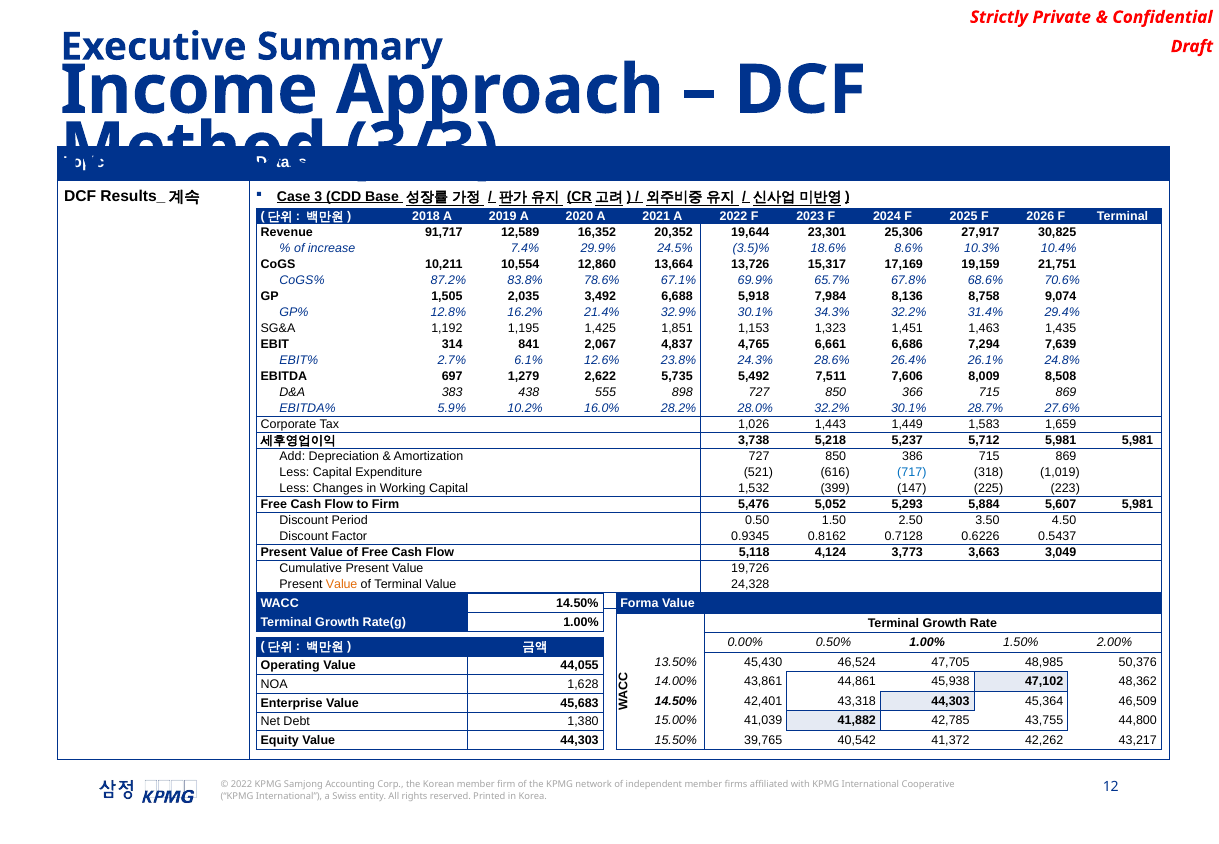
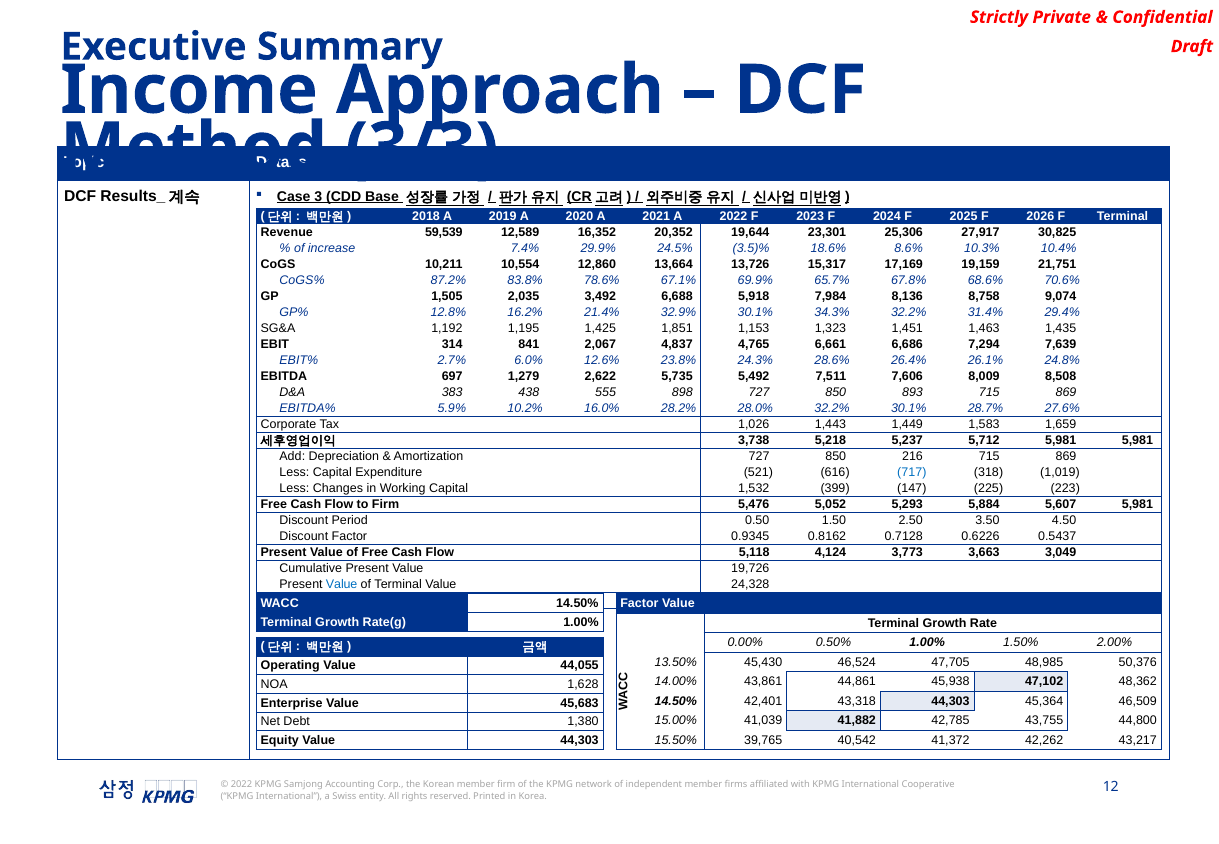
91,717: 91,717 -> 59,539 (444, 233)
6.1%: 6.1% -> 6.0% (529, 361)
366: 366 -> 893 (913, 392)
386: 386 -> 216 (913, 456)
Value colour: orange -> blue (342, 584)
Forma: Forma -> Factor (639, 604)
